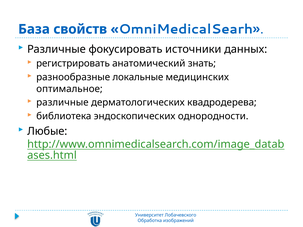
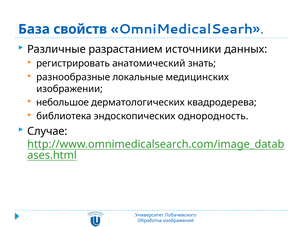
фокусировать: фокусировать -> разрастанием (126, 49)
оптимальное: оптимальное -> изображении (70, 89)
различные: различные -> небольшое (63, 103)
однородности: однородности -> однородность (213, 116)
Любые: Любые -> Случае (47, 131)
